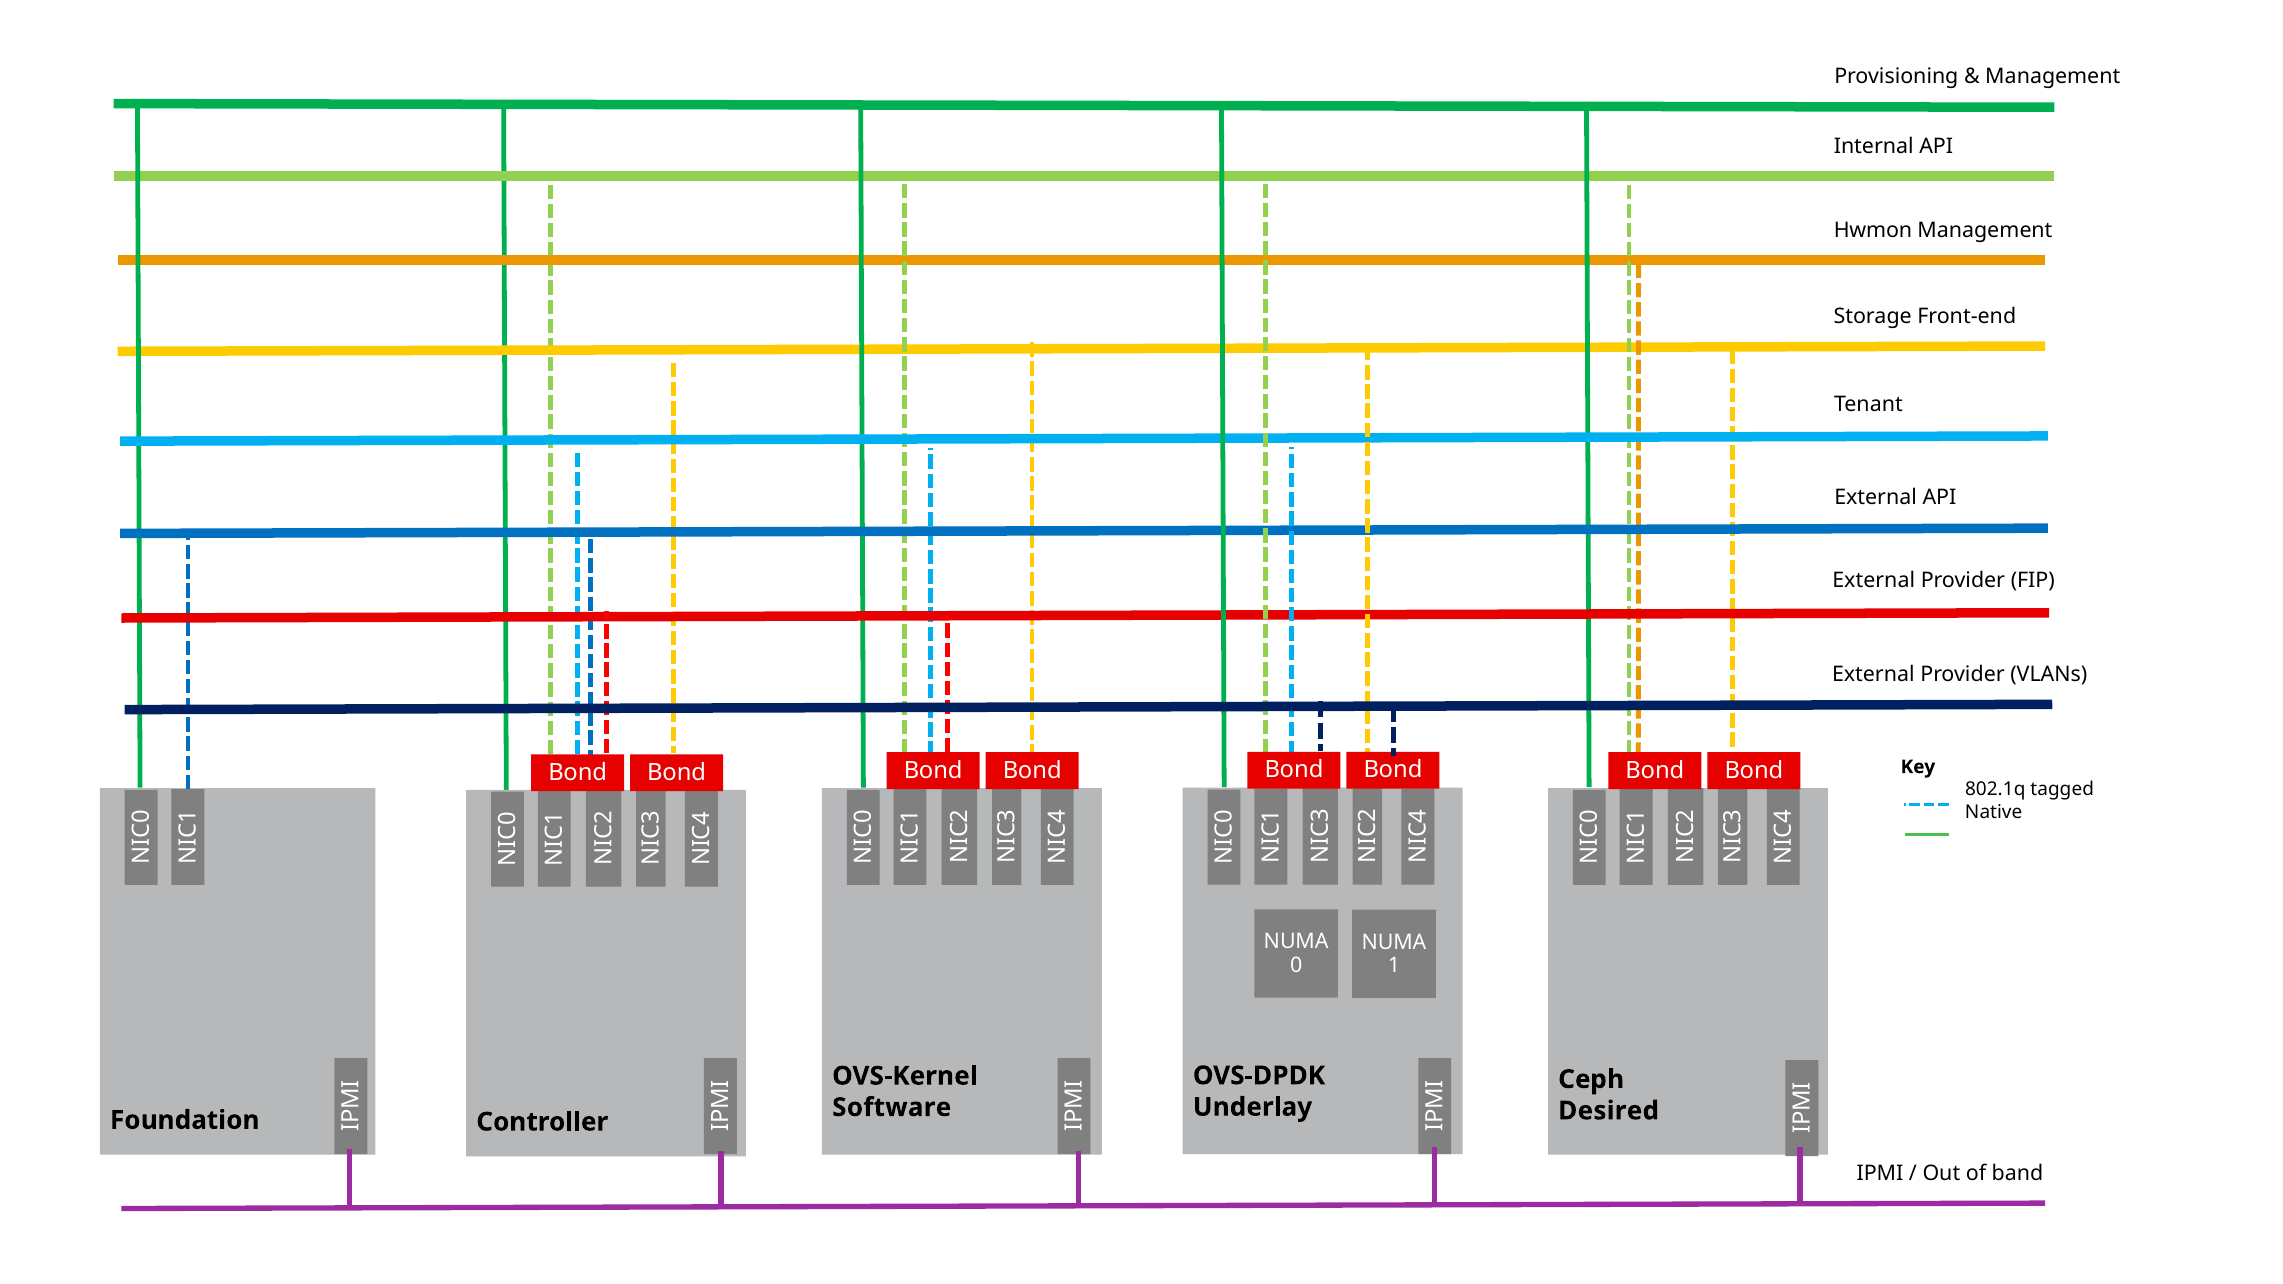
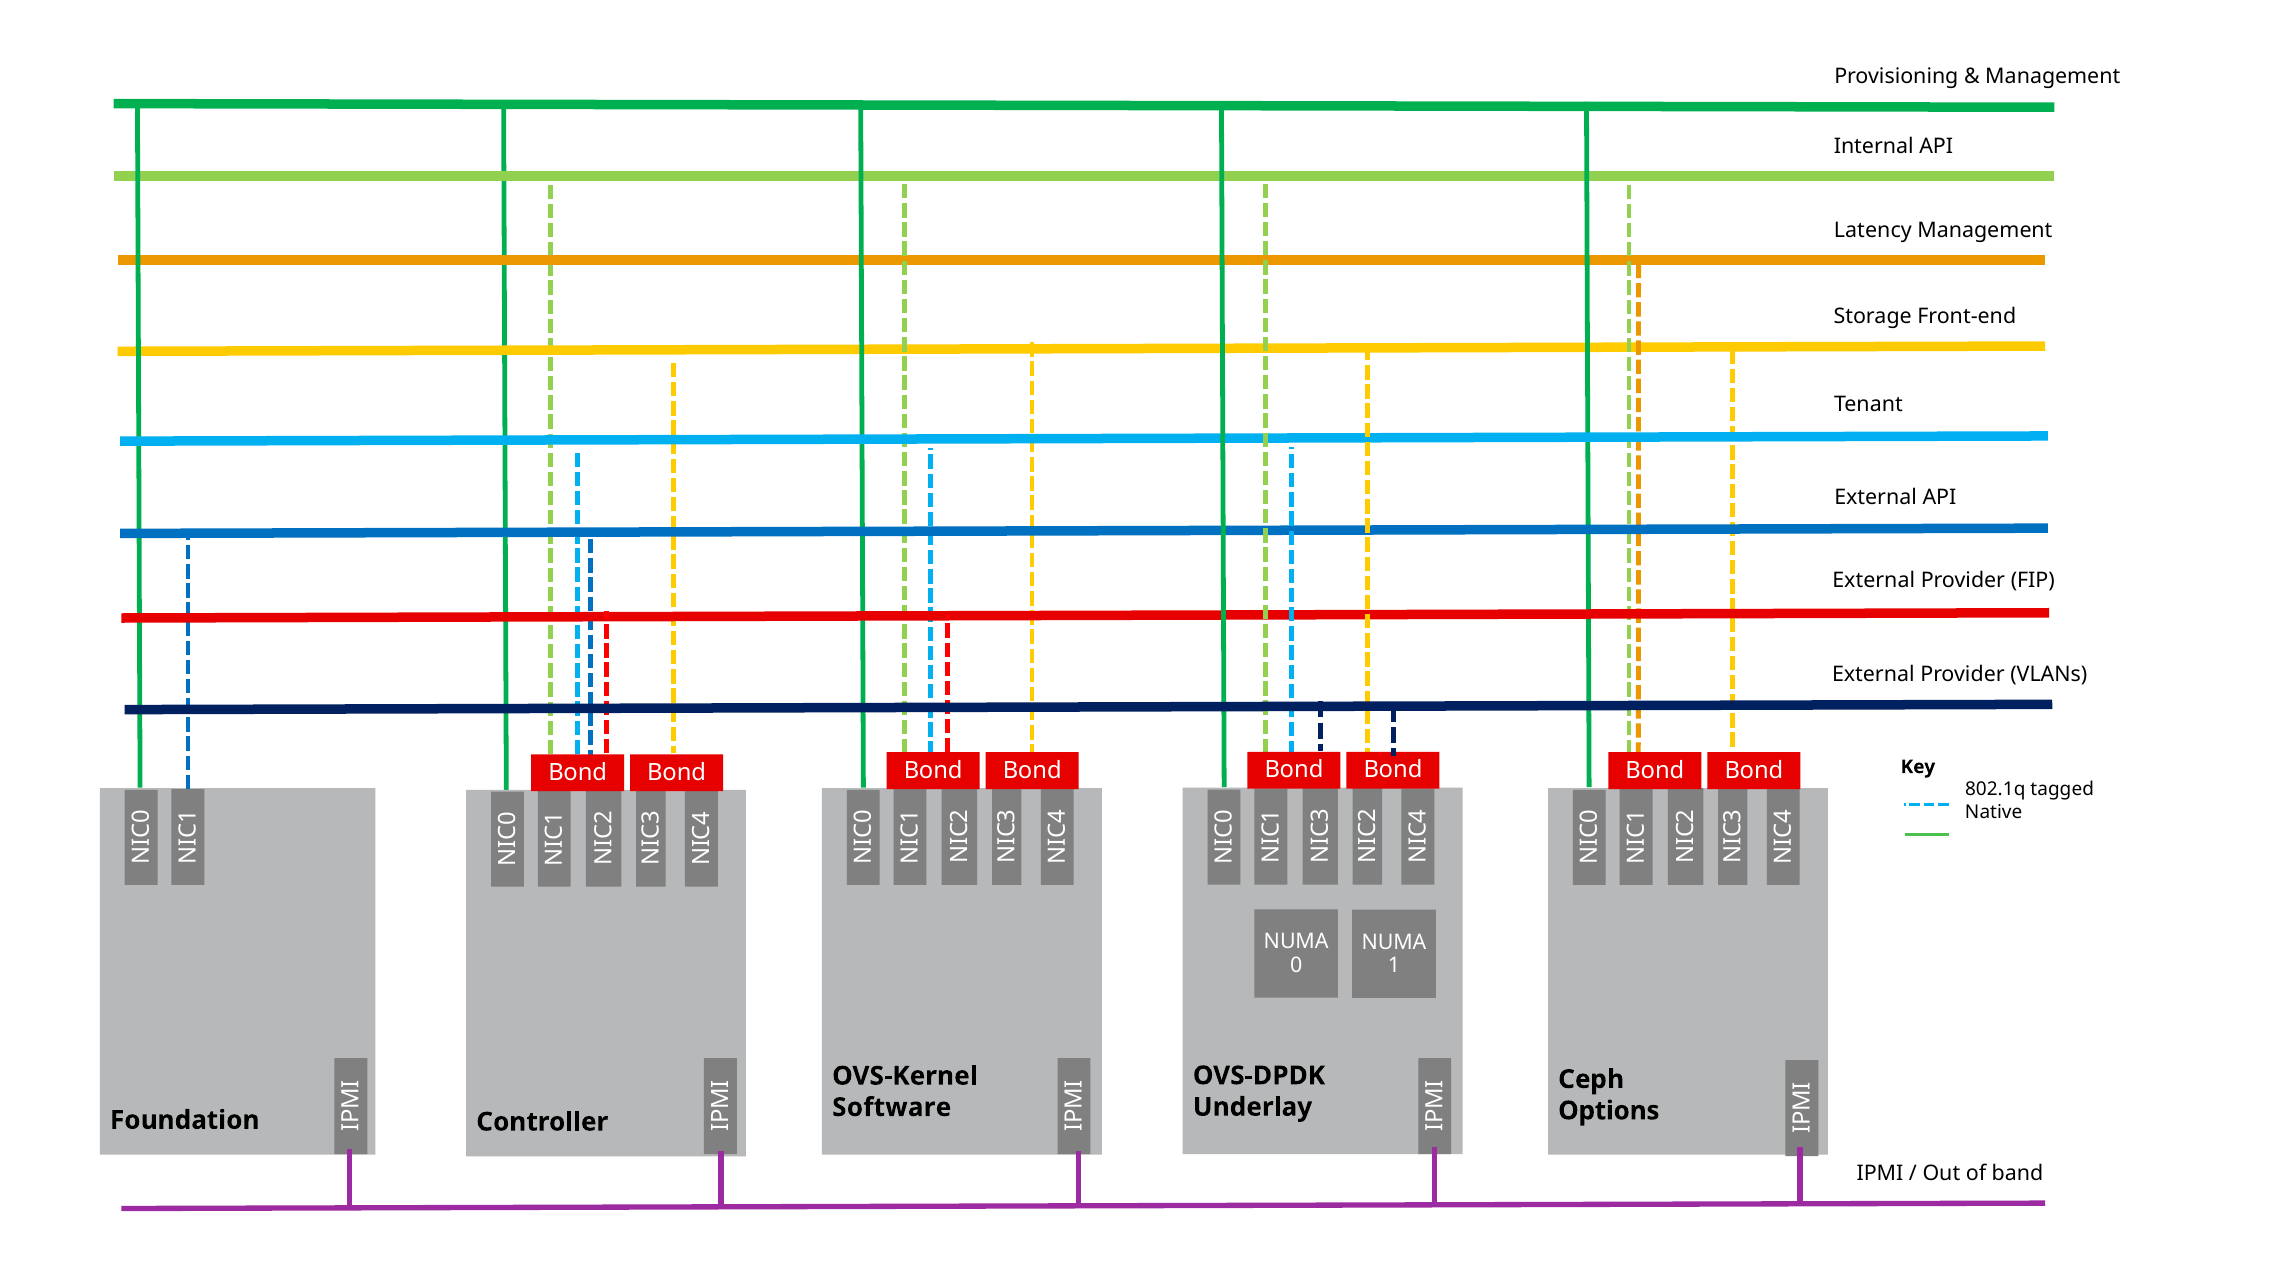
Hwmon: Hwmon -> Latency (1873, 230)
Desired: Desired -> Options (1609, 1111)
